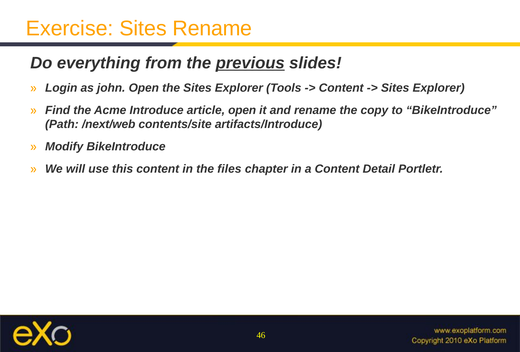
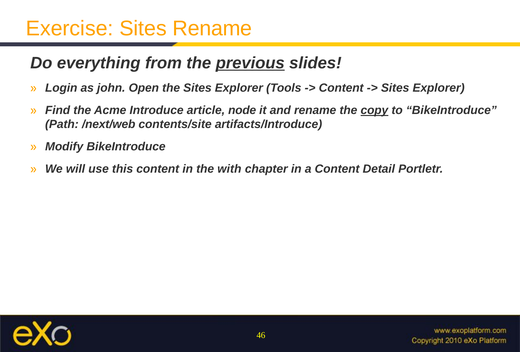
article open: open -> node (242, 110)
copy underline: none -> present (374, 110)
files: files -> with (229, 169)
